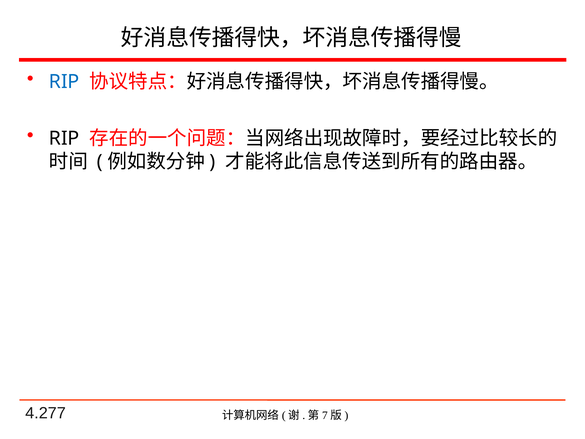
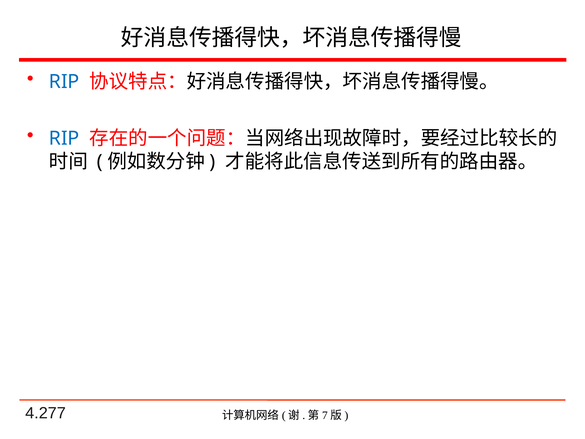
RIP colour: black -> blue (64, 138)
